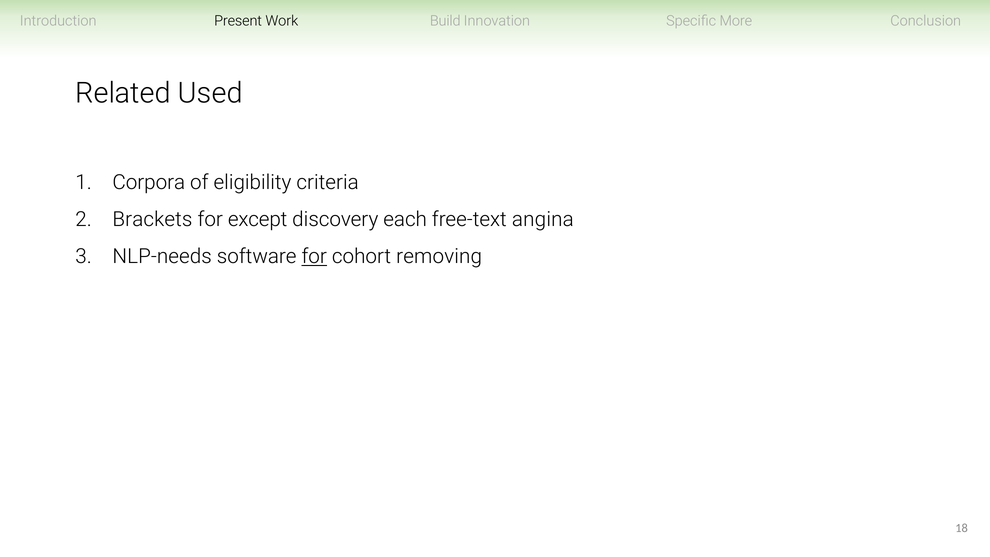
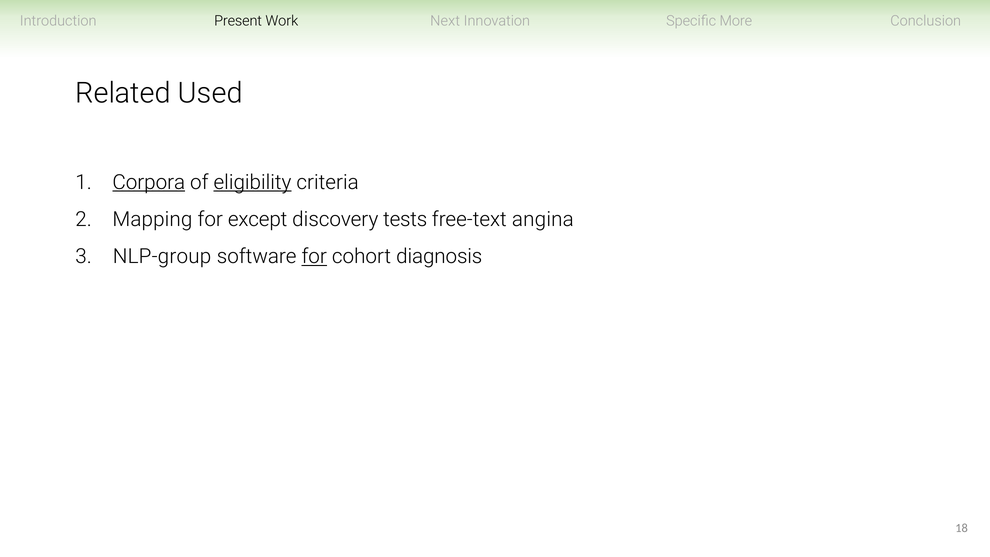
Build: Build -> Next (445, 21)
Corpora underline: none -> present (149, 182)
eligibility underline: none -> present (252, 182)
Brackets: Brackets -> Mapping (152, 219)
each: each -> tests (405, 219)
NLP-needs: NLP-needs -> NLP-group (162, 256)
removing: removing -> diagnosis (439, 256)
